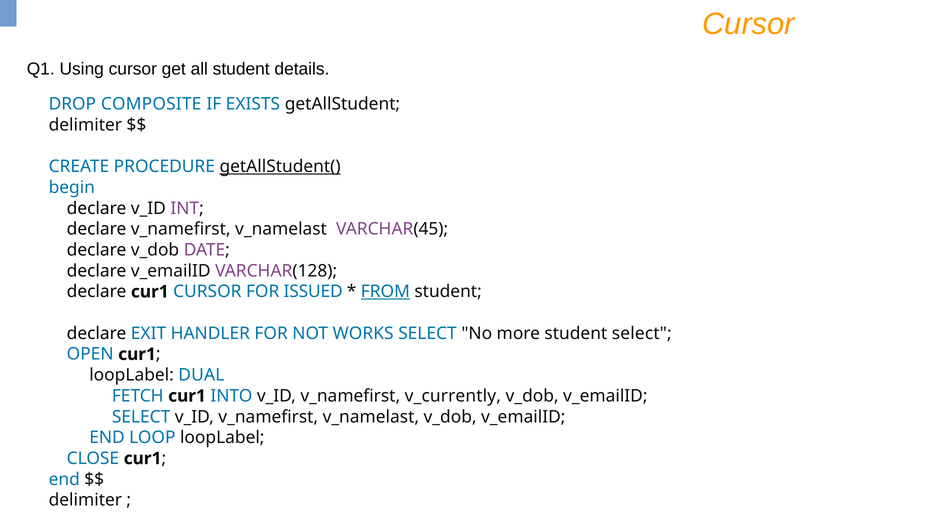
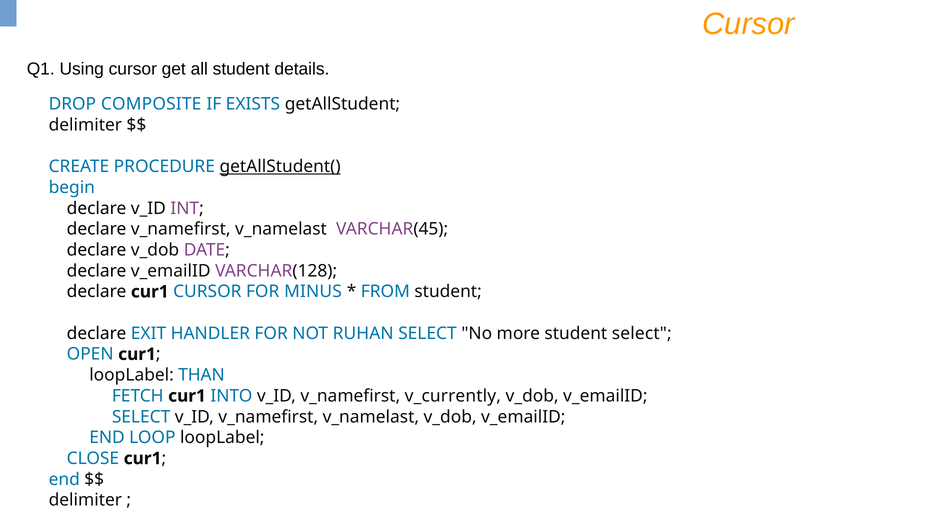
ISSUED: ISSUED -> MINUS (313, 292)
FROM underline: present -> none (385, 292)
WORKS: WORKS -> RUHAN (363, 333)
DUAL: DUAL -> THAN (202, 375)
